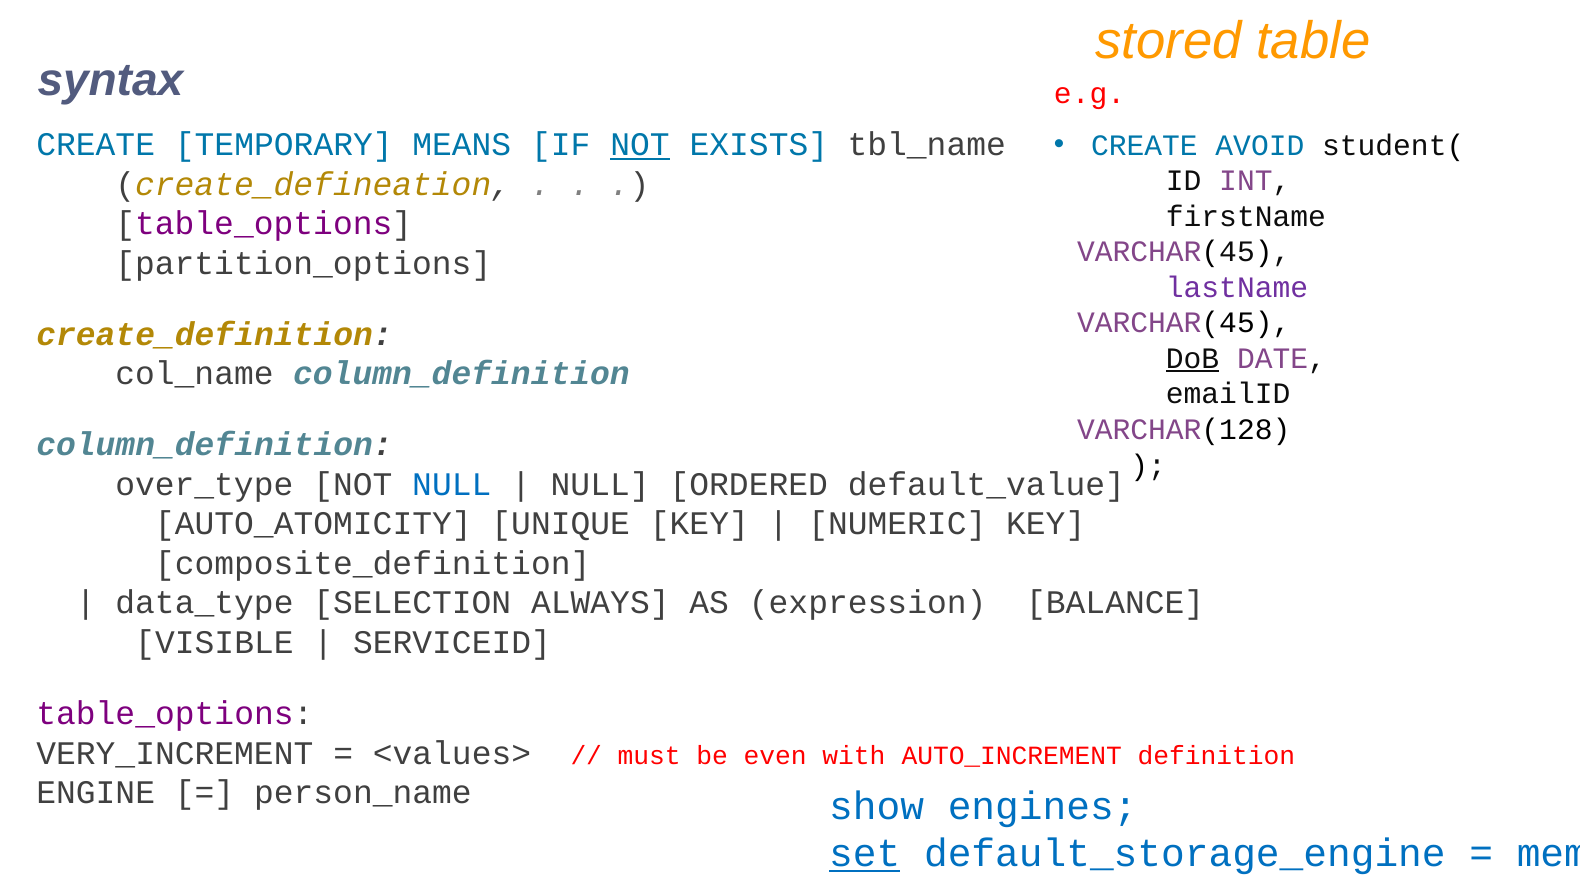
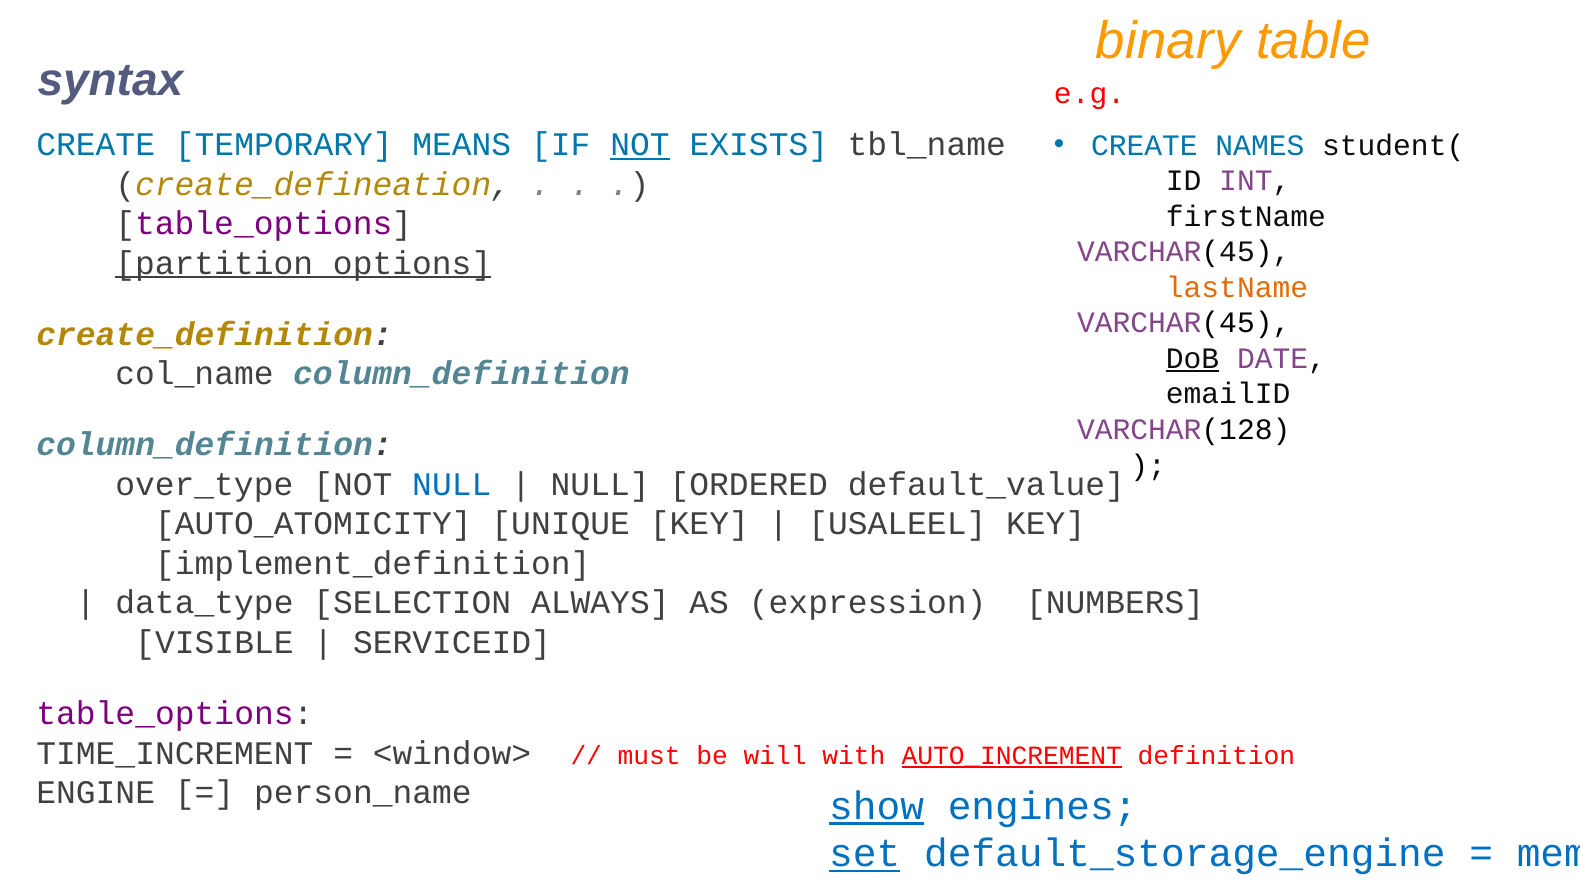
stored: stored -> binary (1168, 41)
AVOID: AVOID -> NAMES (1260, 145)
partition_options underline: none -> present (303, 263)
lastName colour: purple -> orange (1237, 287)
NUMERIC: NUMERIC -> USALEEL (897, 524)
composite_definition: composite_definition -> implement_definition (373, 563)
BALANCE: BALANCE -> NUMBERS (1115, 603)
VERY_INCREMENT: VERY_INCREMENT -> TIME_INCREMENT (175, 753)
<values>: <values> -> <window> (452, 753)
even: even -> will (775, 755)
AUTO_INCREMENT underline: none -> present (1012, 755)
show underline: none -> present (877, 806)
